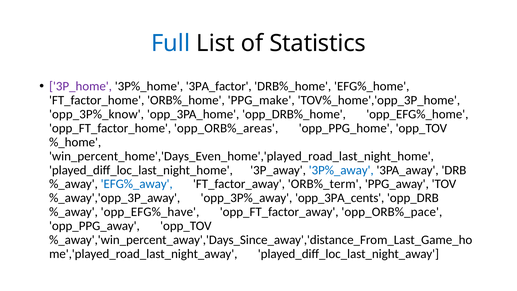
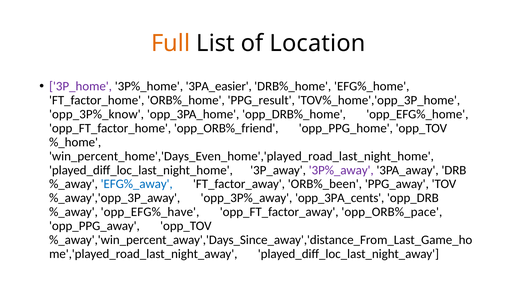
Full colour: blue -> orange (171, 43)
Statistics: Statistics -> Location (318, 43)
3PA_factor: 3PA_factor -> 3PA_easier (219, 86)
PPG_make: PPG_make -> PPG_result (261, 100)
opp_ORB%_areas: opp_ORB%_areas -> opp_ORB%_friend (226, 128)
3P%_away colour: blue -> purple (341, 170)
ORB%_term: ORB%_term -> ORB%_been (325, 184)
